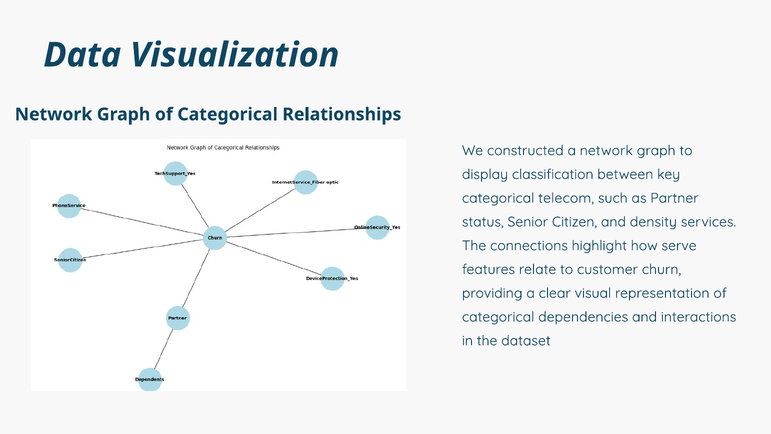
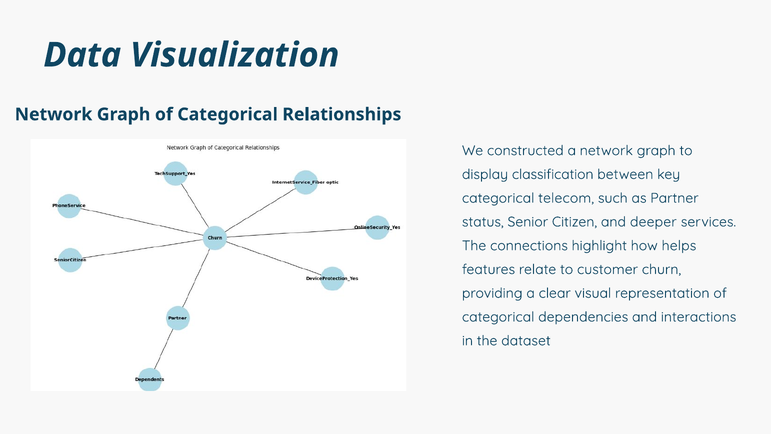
density: density -> deeper (653, 222)
serve: serve -> helps (679, 245)
